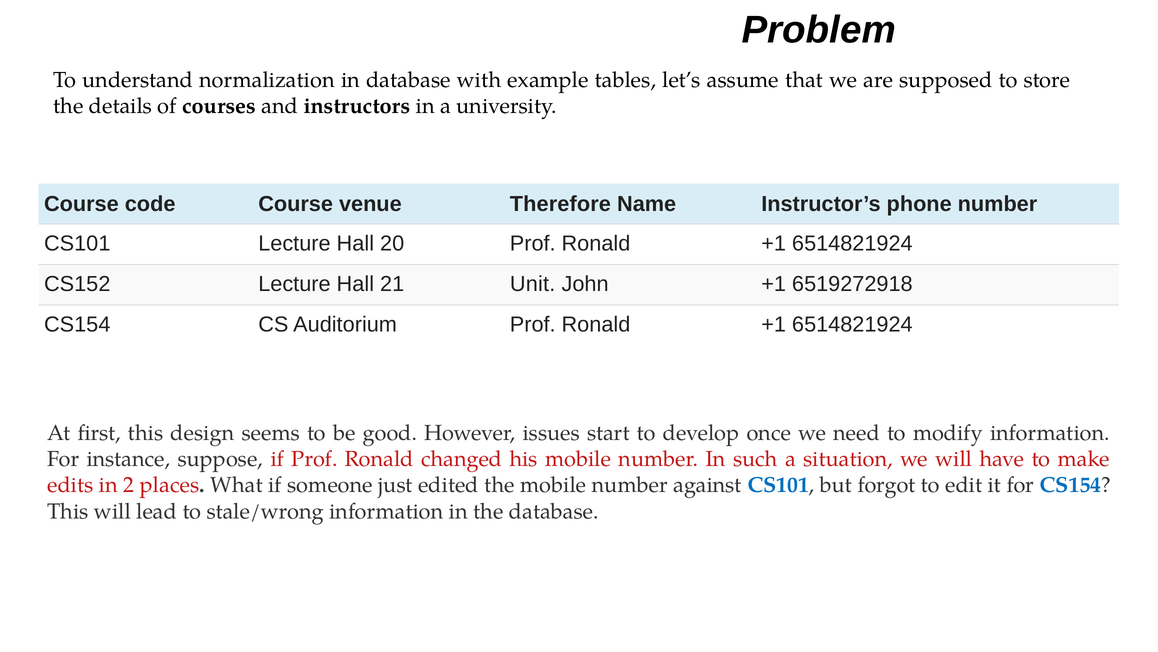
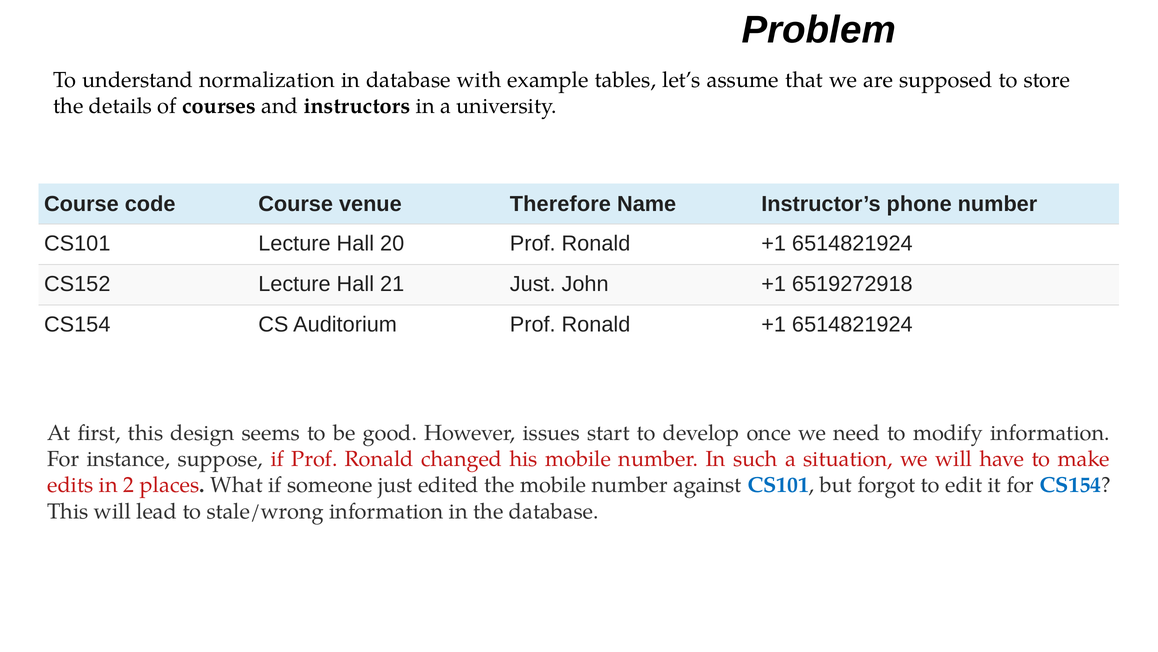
21 Unit: Unit -> Just (533, 284)
